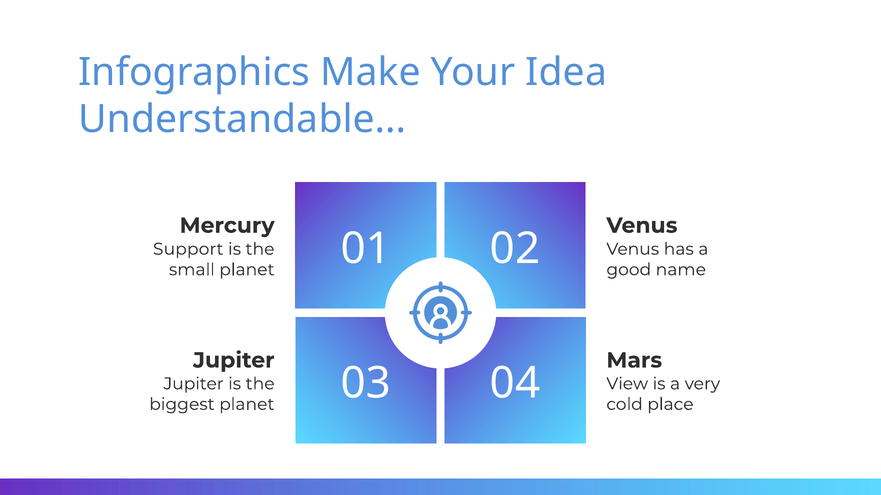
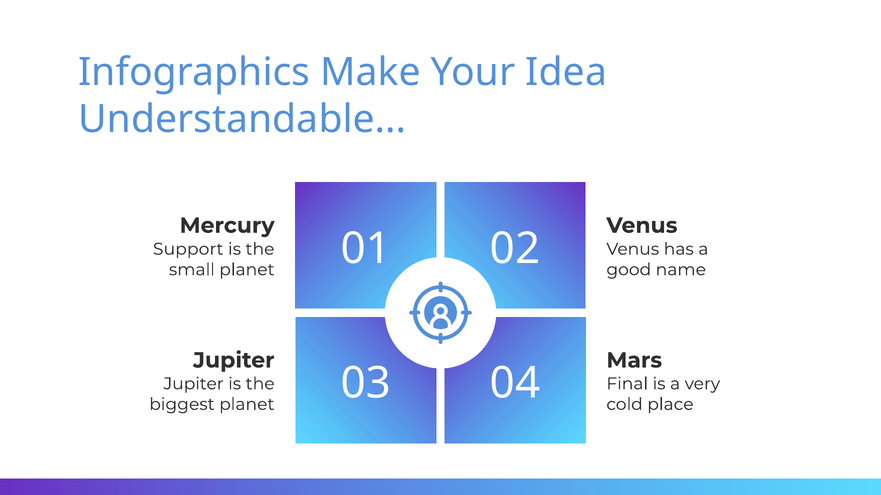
View: View -> Final (627, 384)
